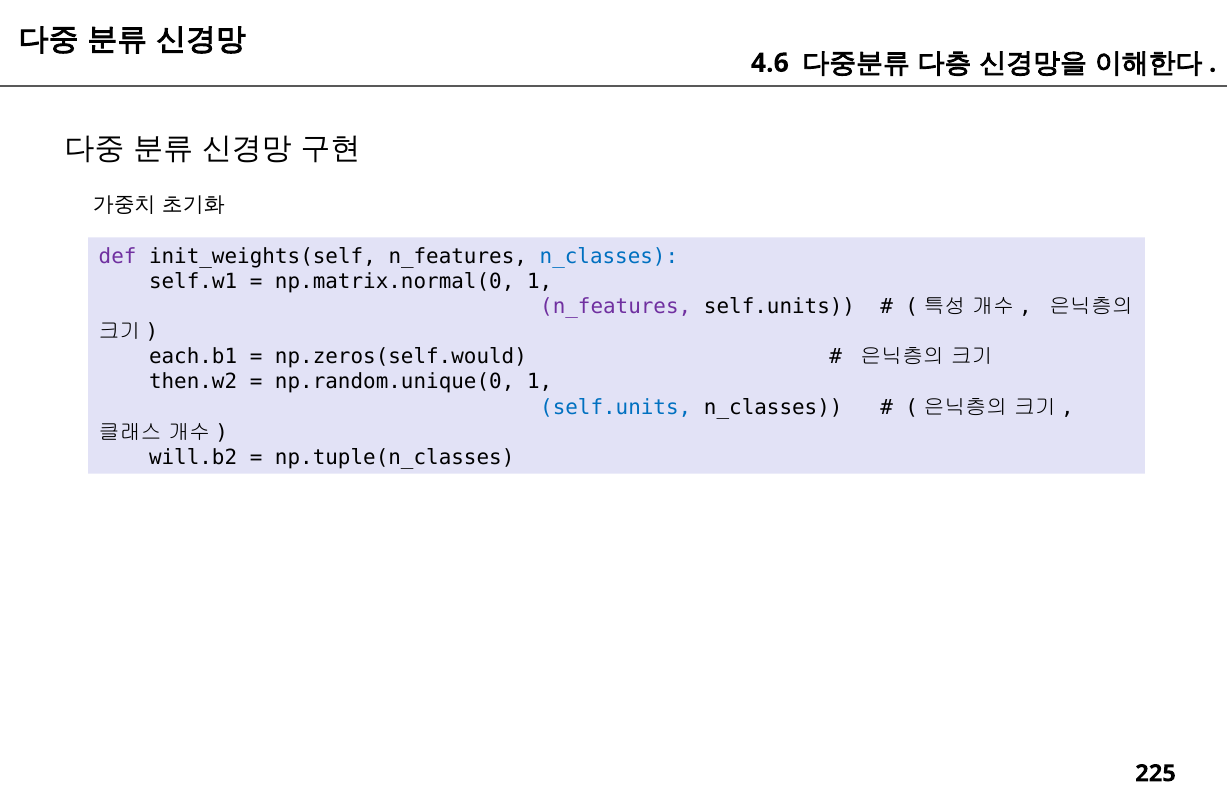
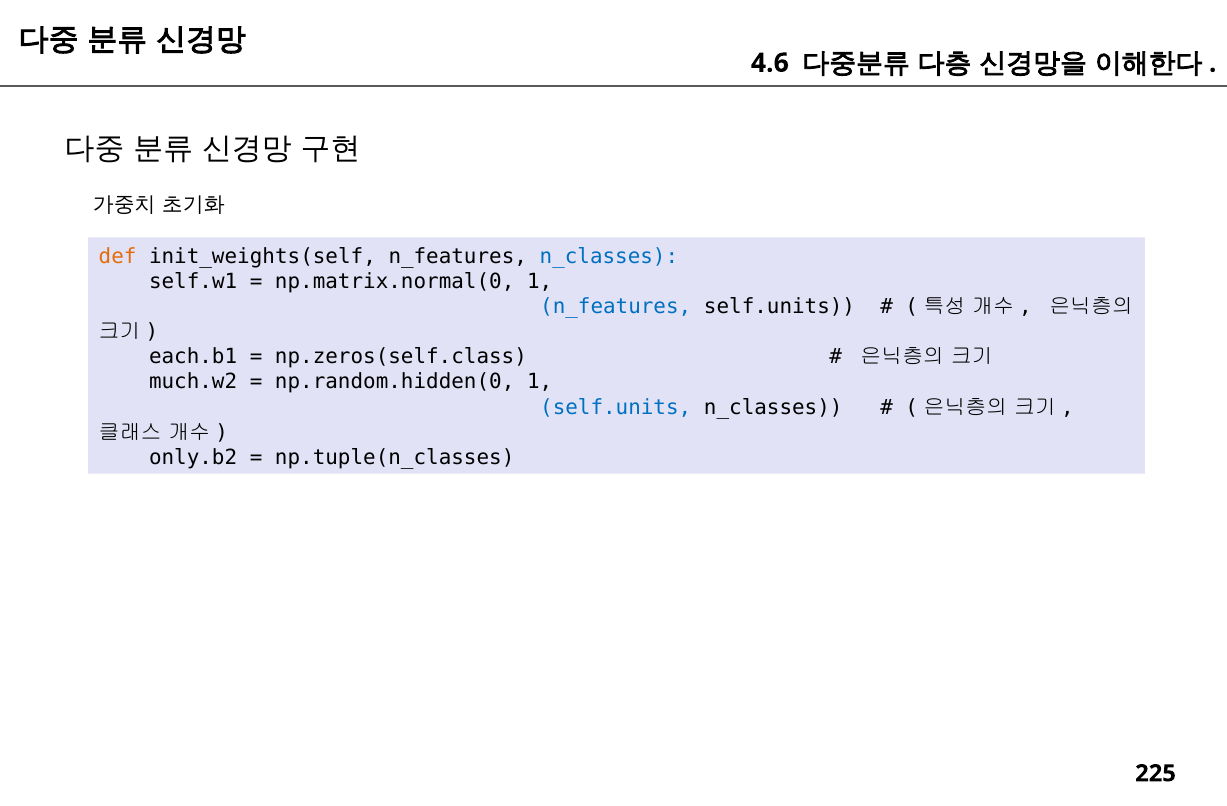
def colour: purple -> orange (118, 257)
n_features colour: purple -> blue (616, 307)
np.zeros(self.would: np.zeros(self.would -> np.zeros(self.class (401, 357)
then.w2: then.w2 -> much.w2 (193, 382)
np.random.unique(0: np.random.unique(0 -> np.random.hidden(0 (395, 382)
will.b2: will.b2 -> only.b2 (193, 457)
